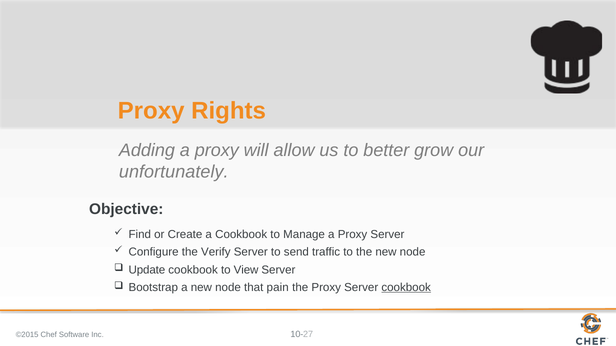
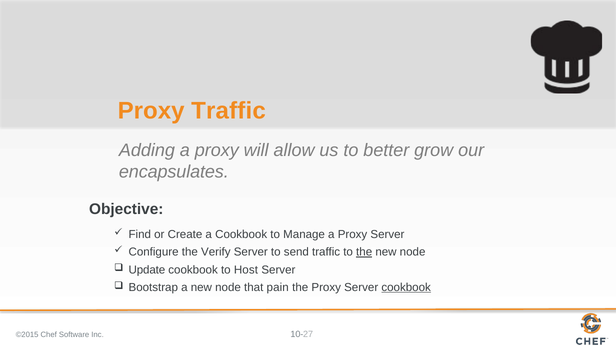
Proxy Rights: Rights -> Traffic (228, 111)
unfortunately: unfortunately -> encapsulates (174, 172)
the underline: none -> present (364, 252)
View: View -> Host (246, 270)
